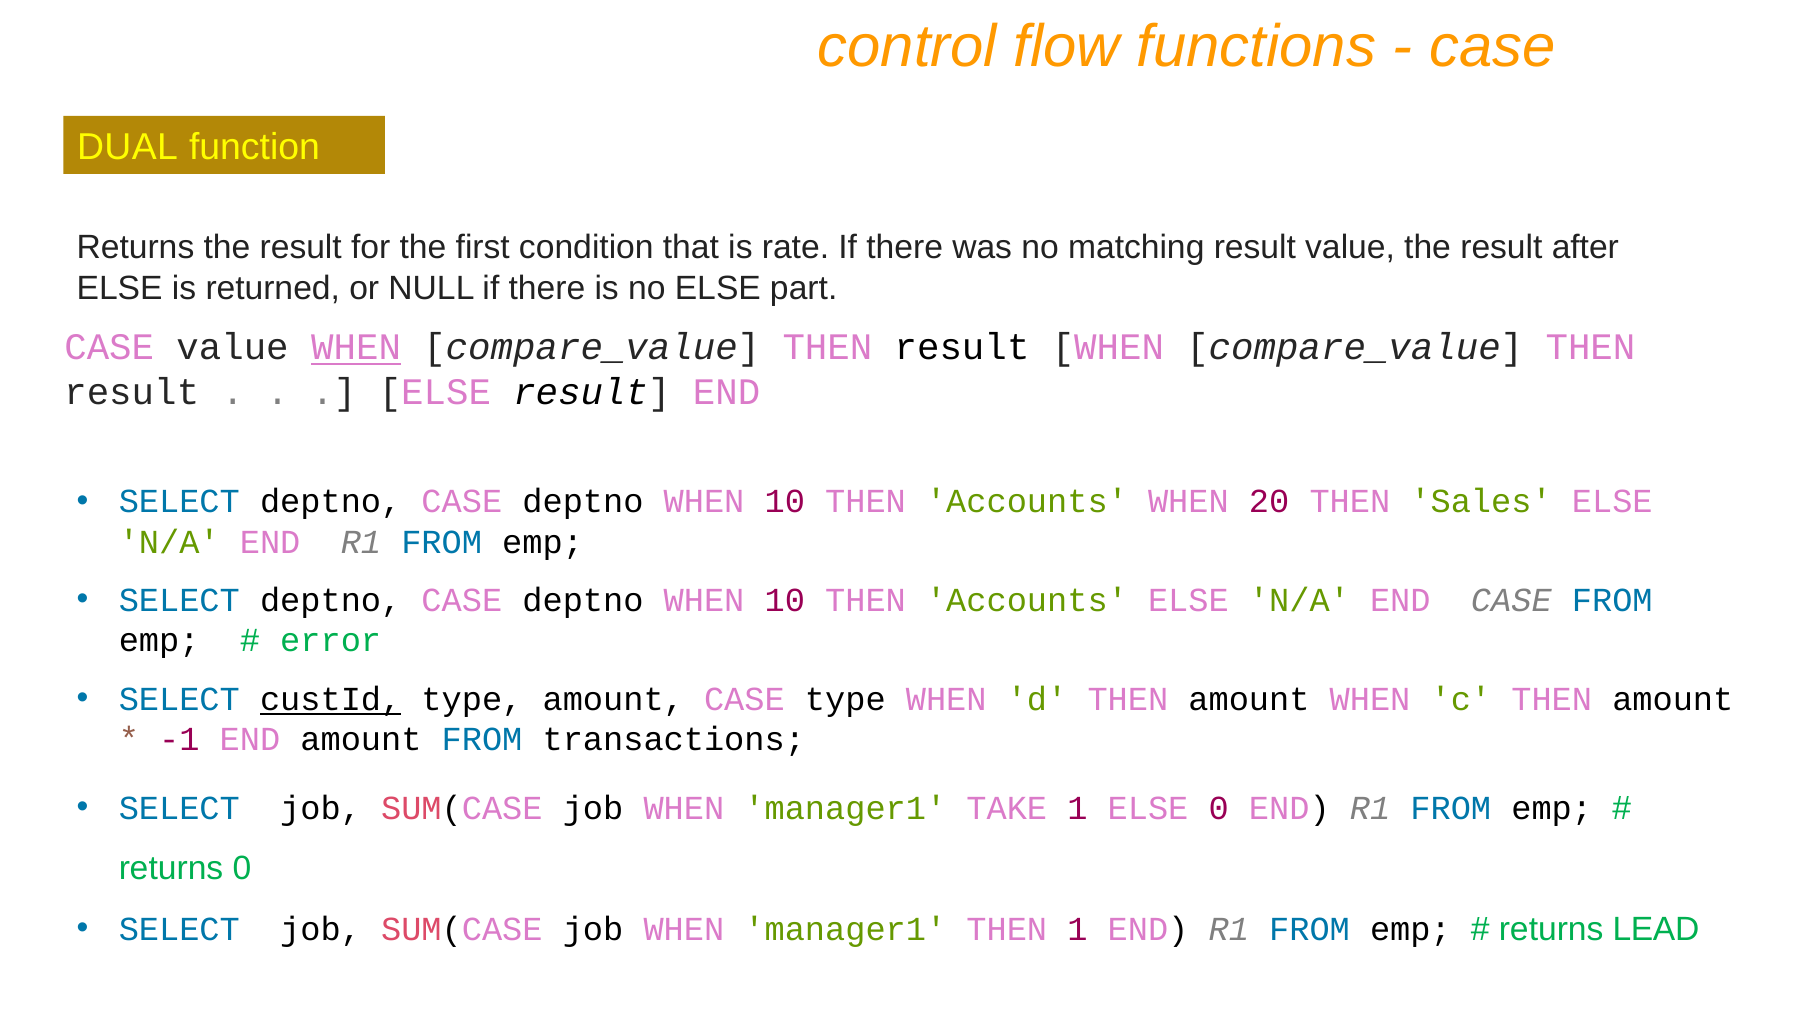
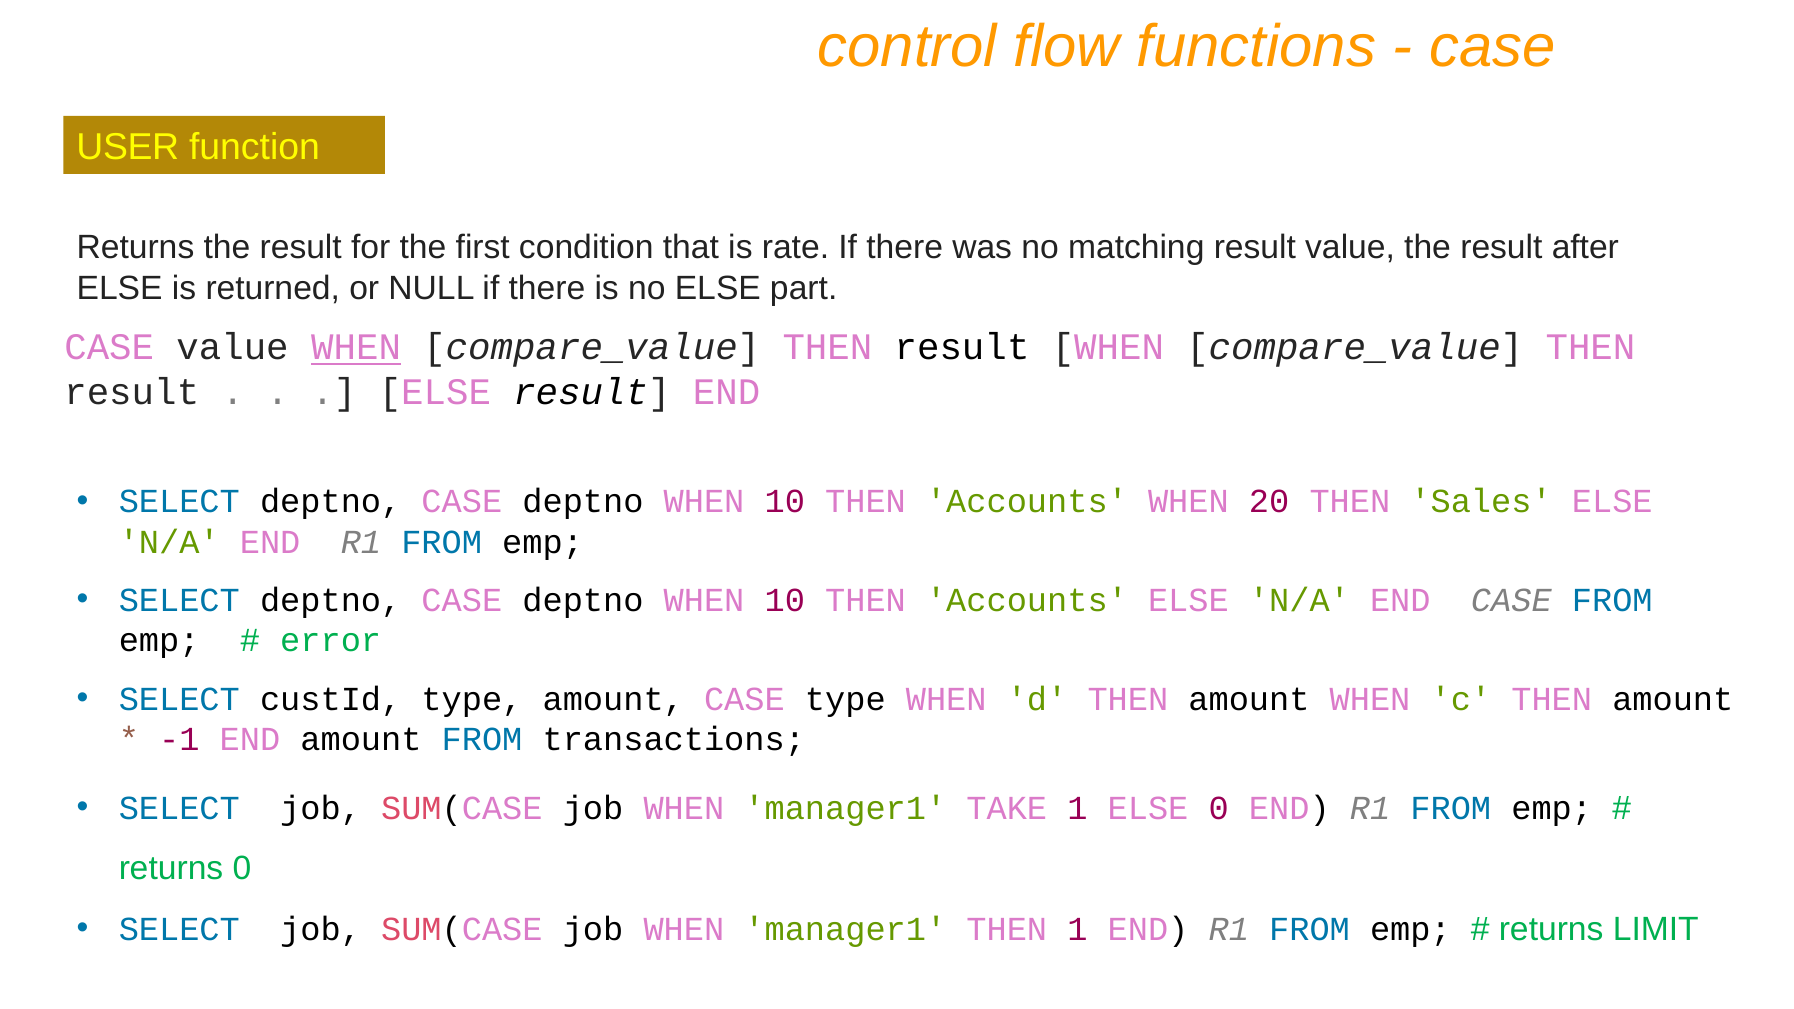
DUAL: DUAL -> USER (128, 147)
custId underline: present -> none (331, 699)
LEAD: LEAD -> LIMIT (1656, 929)
